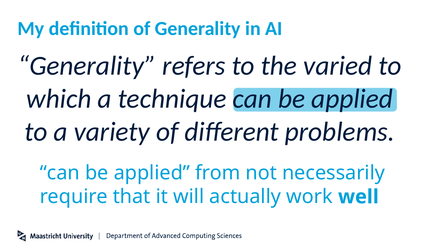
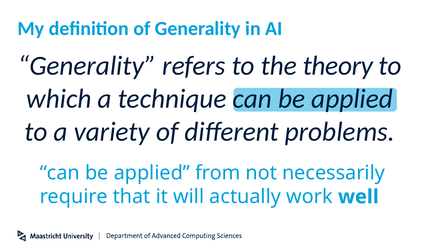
varied: varied -> theory (338, 66)
